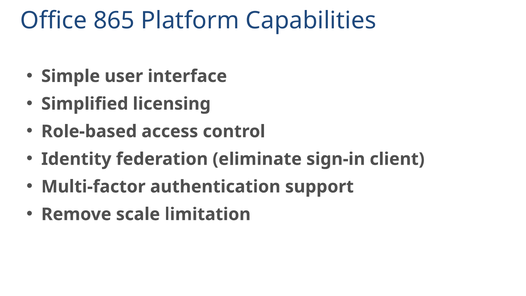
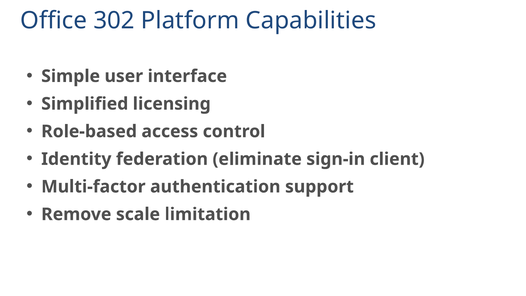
865: 865 -> 302 (114, 20)
